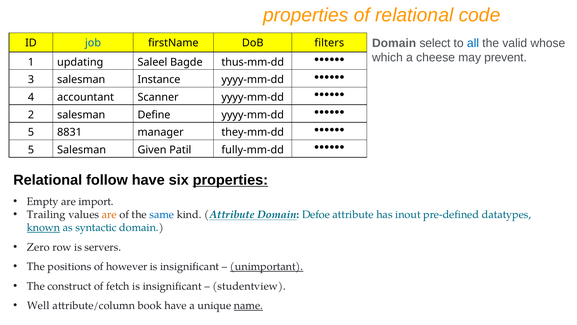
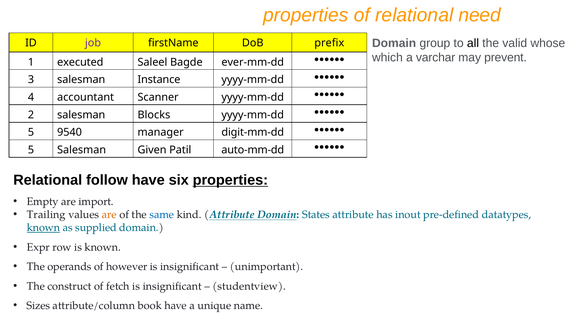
code: code -> need (480, 15)
select: select -> group (435, 43)
all colour: blue -> black (473, 43)
job colour: blue -> purple (93, 43)
filters: filters -> prefix (329, 43)
cheese: cheese -> varchar (436, 58)
updating: updating -> executed (80, 62)
thus-mm-dd: thus-mm-dd -> ever-mm-dd (253, 62)
Define: Define -> Blocks (154, 115)
8831: 8831 -> 9540 (69, 132)
they-mm-dd: they-mm-dd -> digit-mm-dd (253, 132)
fully-mm-dd: fully-mm-dd -> auto-mm-dd (253, 150)
Defoe: Defoe -> States (316, 214)
syntactic: syntactic -> supplied (96, 227)
Zero: Zero -> Expr (38, 247)
is servers: servers -> known (103, 247)
positions: positions -> operands (70, 266)
unimportant underline: present -> none (267, 266)
Well: Well -> Sizes (38, 305)
name underline: present -> none (248, 305)
